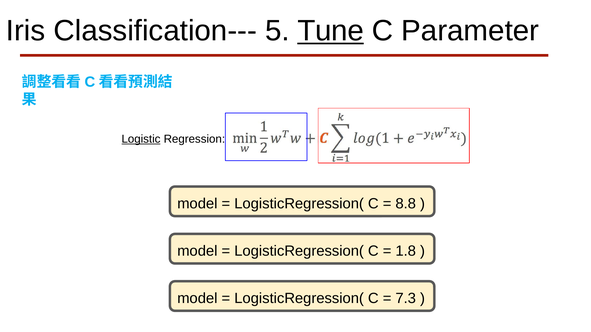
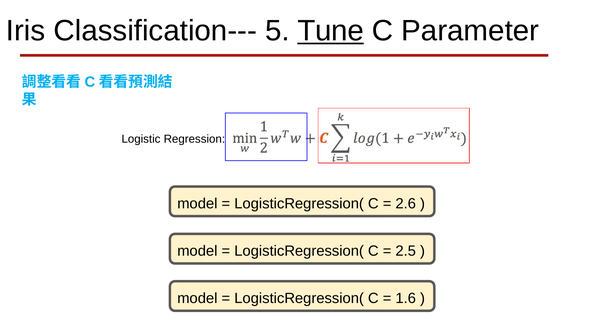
Logistic underline: present -> none (141, 139)
8.8: 8.8 -> 2.6 (406, 204)
1.8: 1.8 -> 2.5 (406, 251)
7.3: 7.3 -> 1.6 (406, 299)
